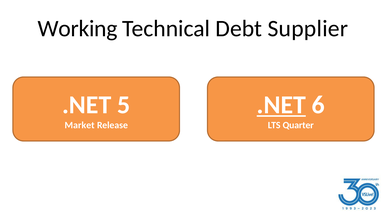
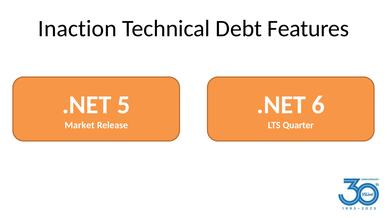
Working: Working -> Inaction (77, 29)
Supplier: Supplier -> Features (308, 29)
.NET underline: present -> none (281, 105)
